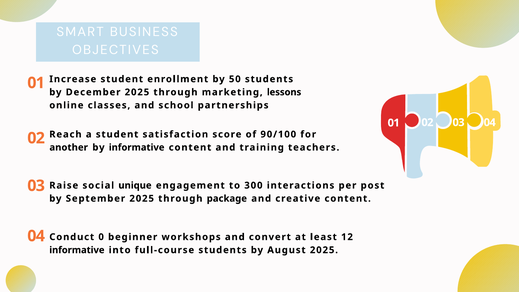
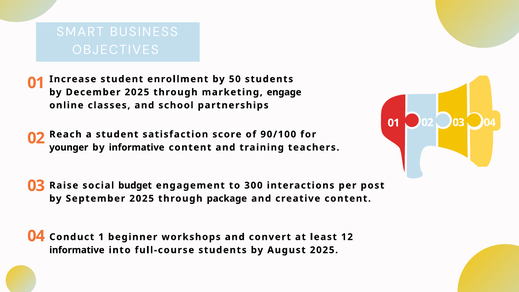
lessons: lessons -> engage (284, 92)
another: another -> younger (69, 147)
unique: unique -> budget (135, 185)
0: 0 -> 1 (101, 237)
